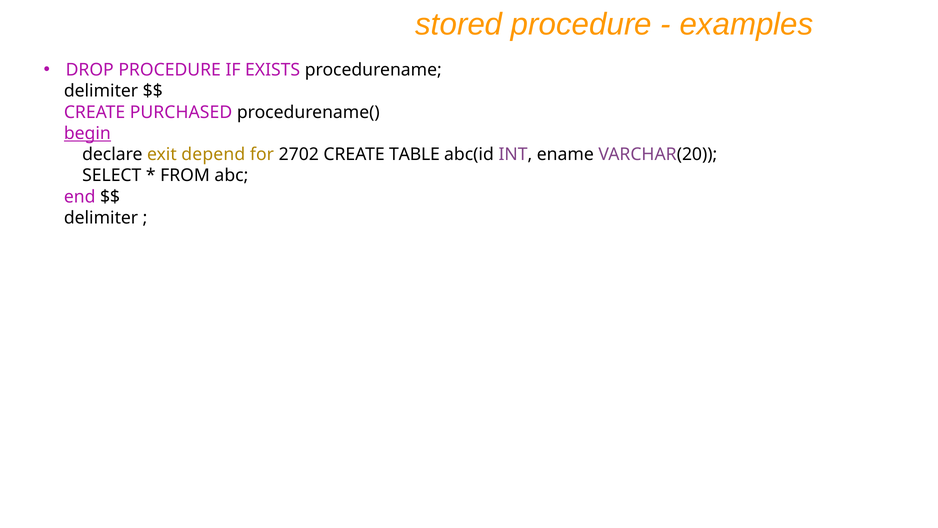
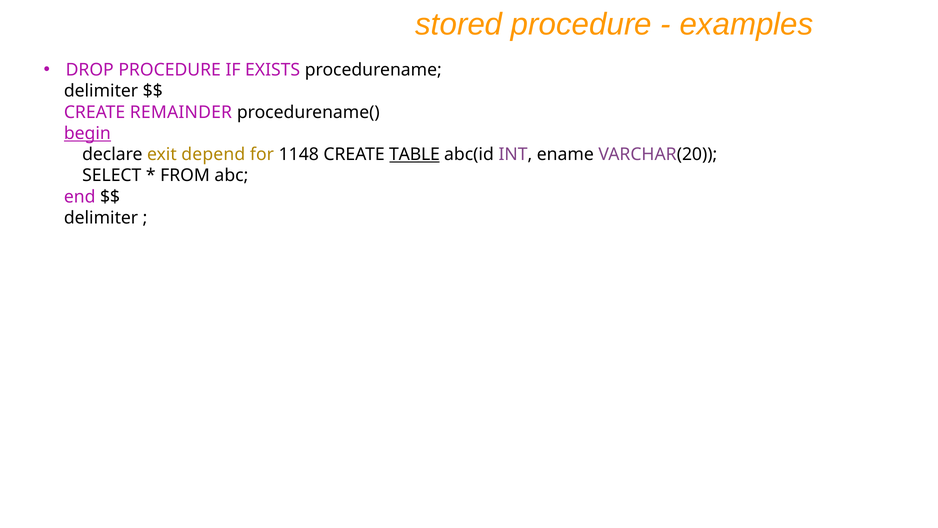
PURCHASED: PURCHASED -> REMAINDER (181, 112)
2702: 2702 -> 1148 (299, 154)
TABLE underline: none -> present (414, 154)
